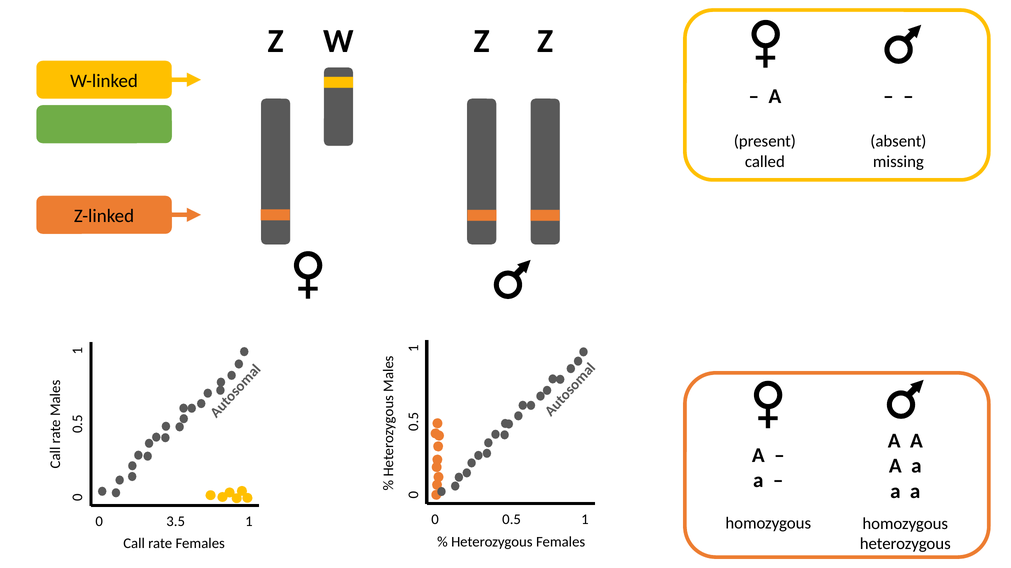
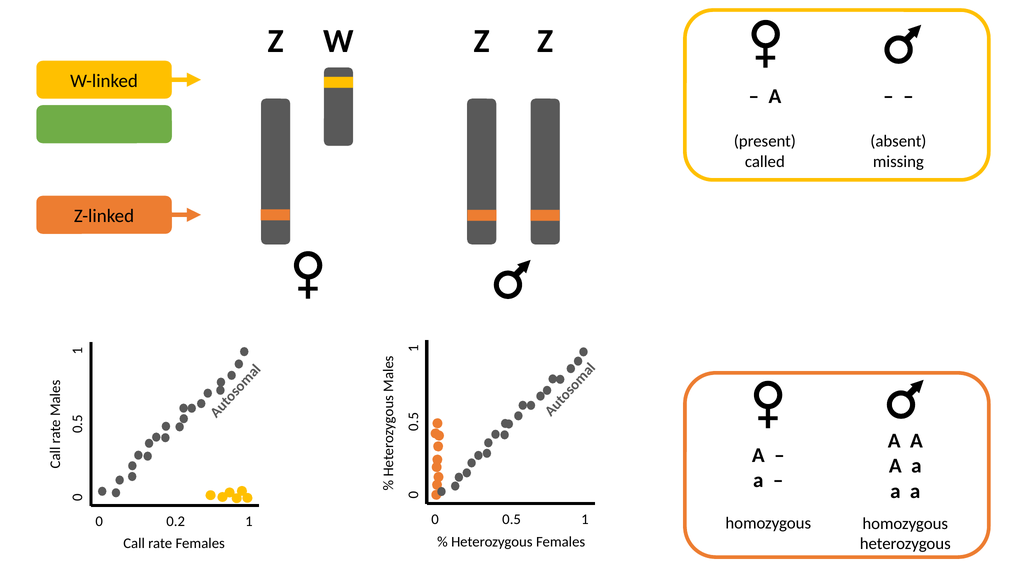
3.5: 3.5 -> 0.2 (176, 522)
